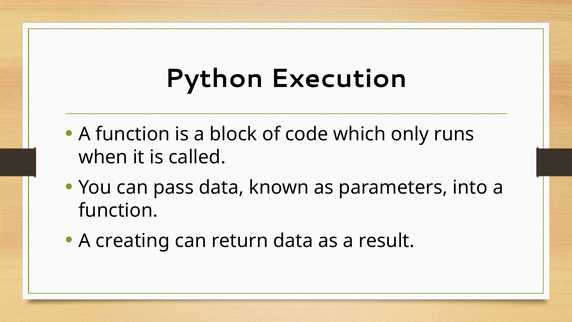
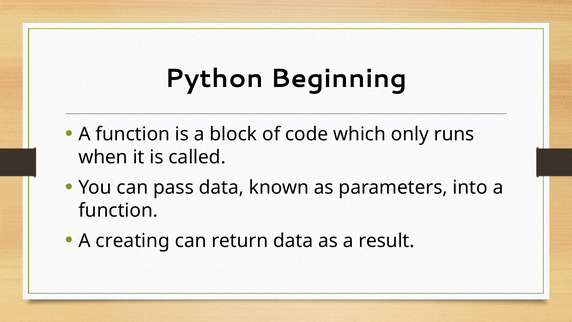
Execution: Execution -> Beginning (339, 79)
